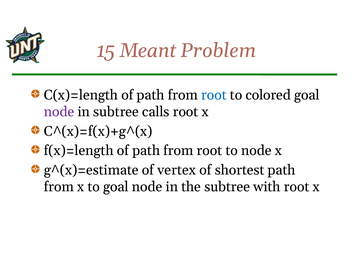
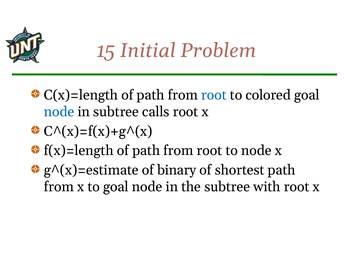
Meant: Meant -> Initial (148, 51)
node colour: purple -> blue (59, 112)
vertex: vertex -> binary (177, 170)
